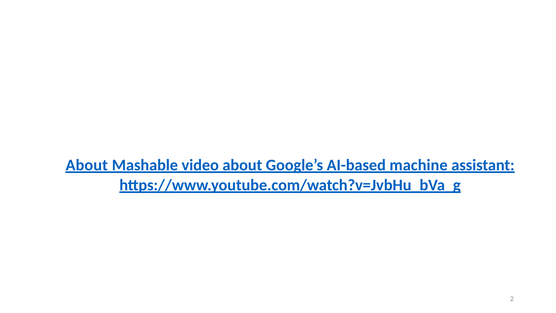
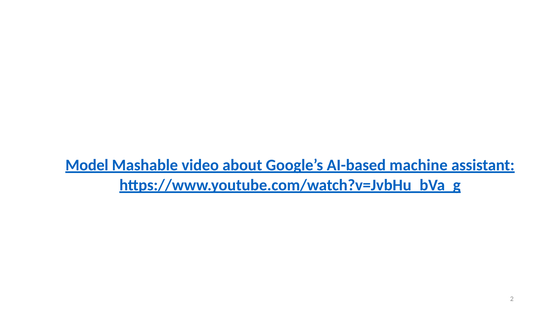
About: About -> Model (87, 165)
